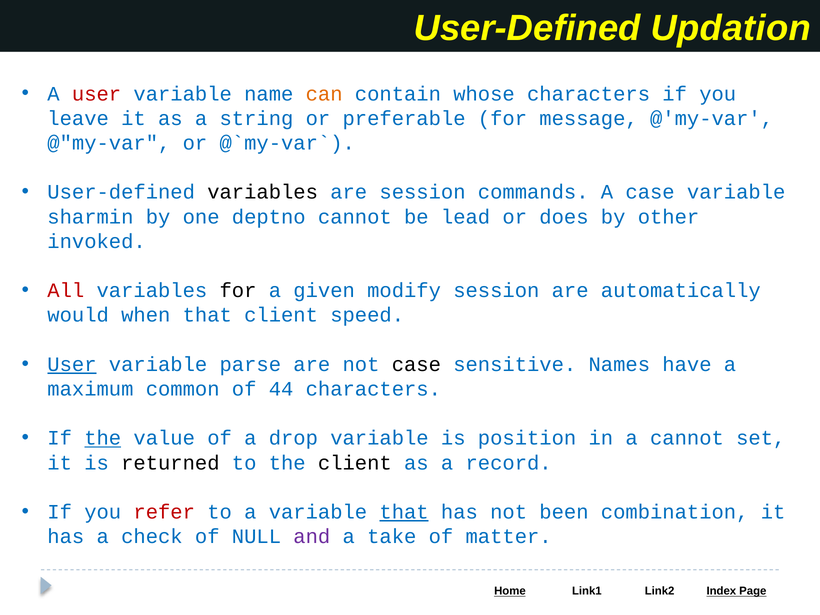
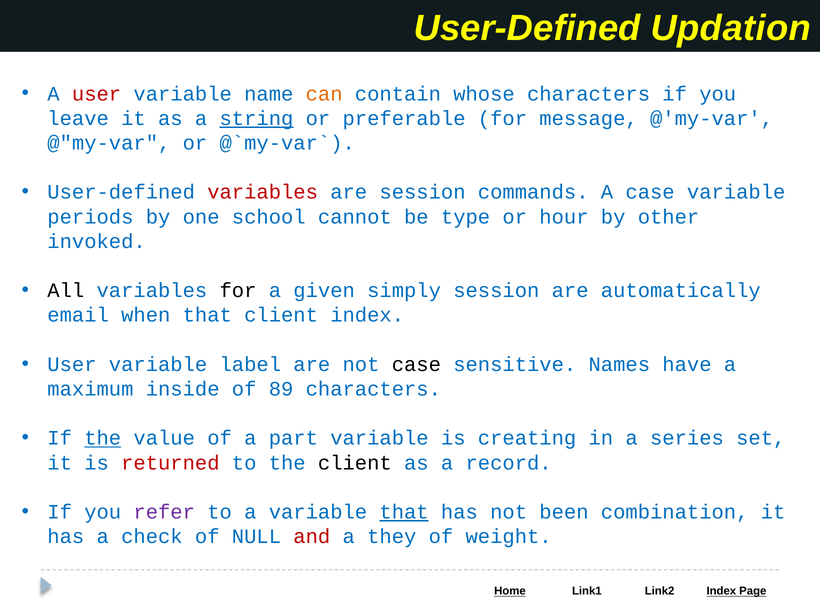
string underline: none -> present (256, 118)
variables colour: black -> red (263, 192)
sharmin: sharmin -> periods (90, 217)
deptno: deptno -> school (269, 217)
lead: lead -> type (466, 217)
does: does -> hour (564, 217)
All colour: red -> black (66, 291)
modify: modify -> simply (404, 291)
would: would -> email (78, 315)
client speed: speed -> index (367, 315)
User underline: present -> none (72, 364)
parse: parse -> label (250, 364)
common: common -> inside (183, 389)
44: 44 -> 89 (281, 389)
drop: drop -> part (293, 438)
position: position -> creating (527, 438)
a cannot: cannot -> series (687, 438)
returned colour: black -> red (170, 463)
refer colour: red -> purple (164, 512)
and colour: purple -> red (312, 537)
take: take -> they (392, 537)
matter: matter -> weight (509, 537)
